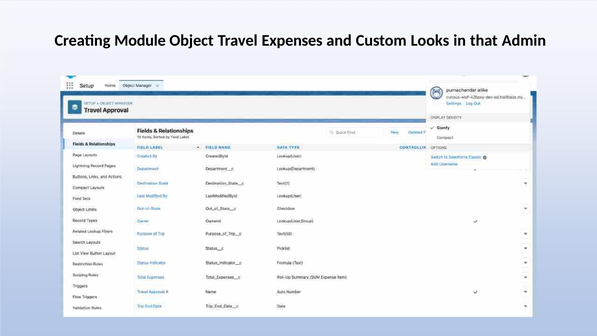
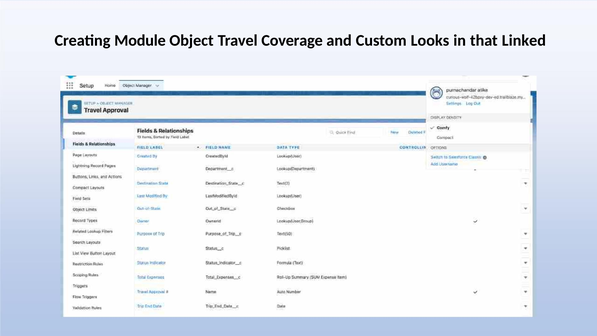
Expenses: Expenses -> Coverage (292, 40)
Admin: Admin -> Linked (524, 40)
